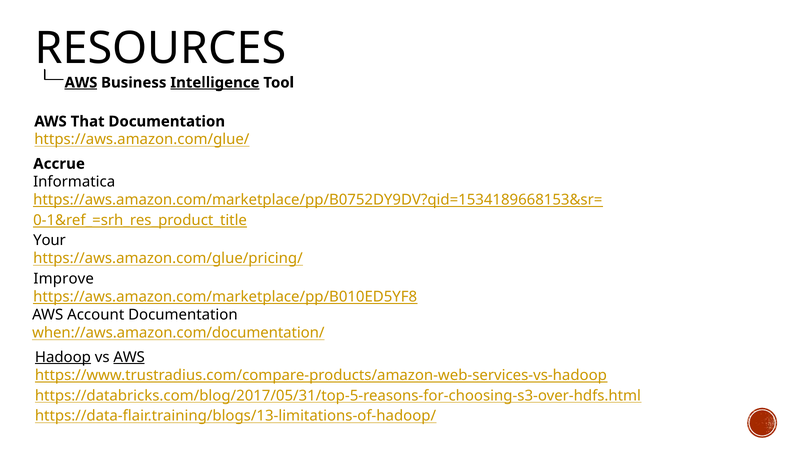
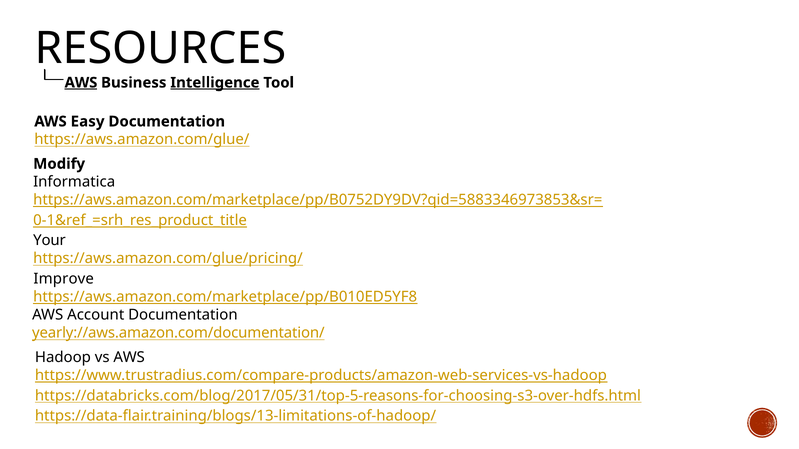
That: That -> Easy (88, 122)
Accrue: Accrue -> Modify (59, 164)
https://aws.amazon.com/marketplace/pp/B0752DY9DV?qid=1534189668153&sr=: https://aws.amazon.com/marketplace/pp/B0752DY9DV?qid=1534189668153&sr= -> https://aws.amazon.com/marketplace/pp/B0752DY9DV?qid=5883346973853&sr= (318, 200)
when://aws.amazon.com/documentation/: when://aws.amazon.com/documentation/ -> yearly://aws.amazon.com/documentation/ (178, 333)
Hadoop underline: present -> none (63, 358)
AWS underline: present -> none (129, 358)
